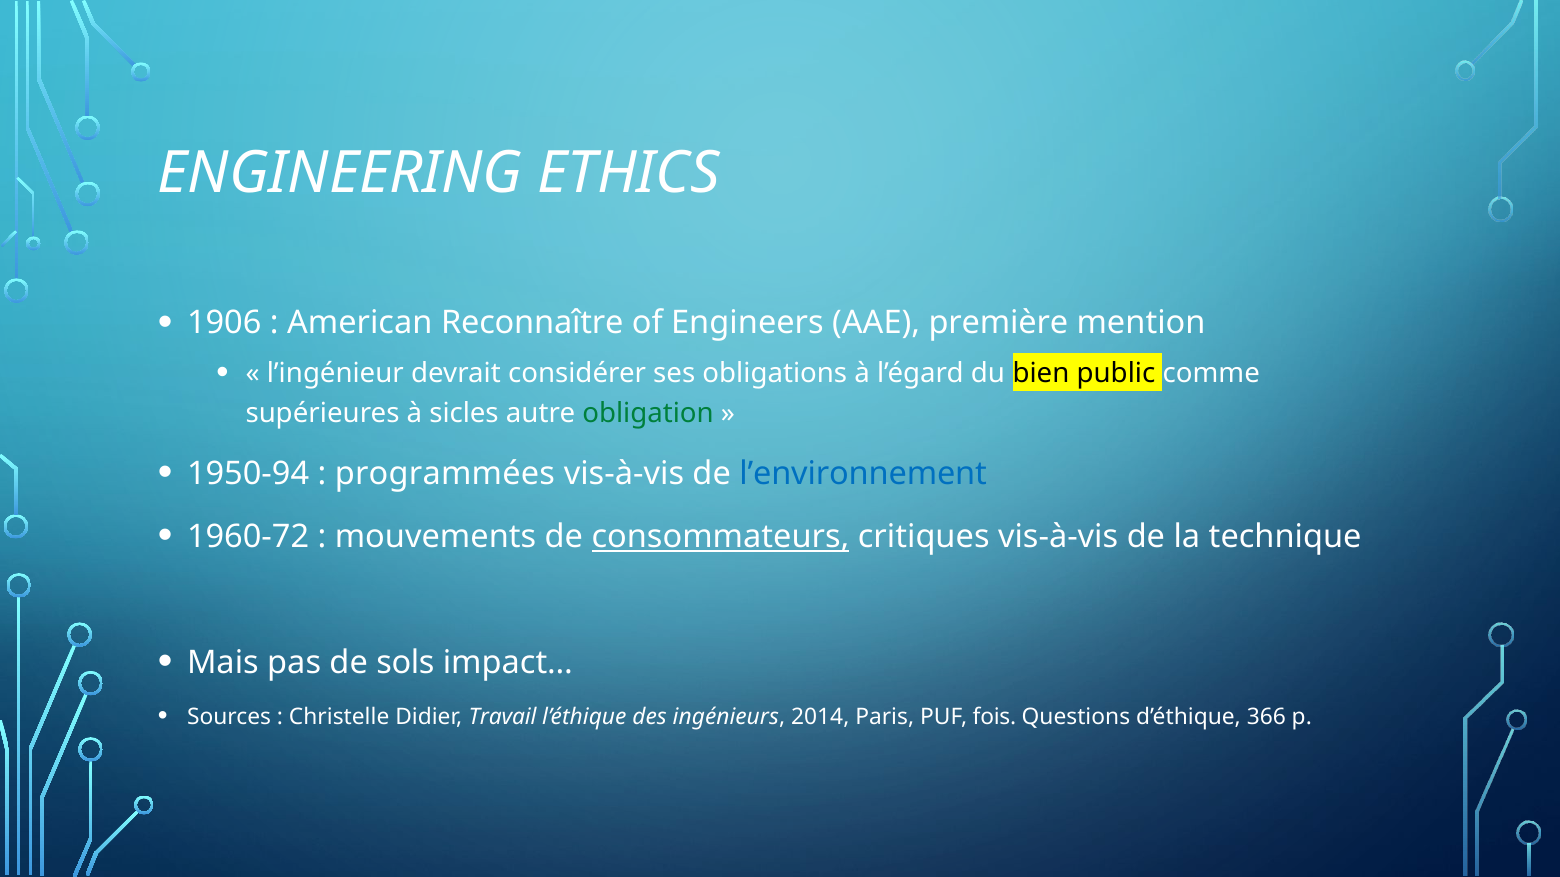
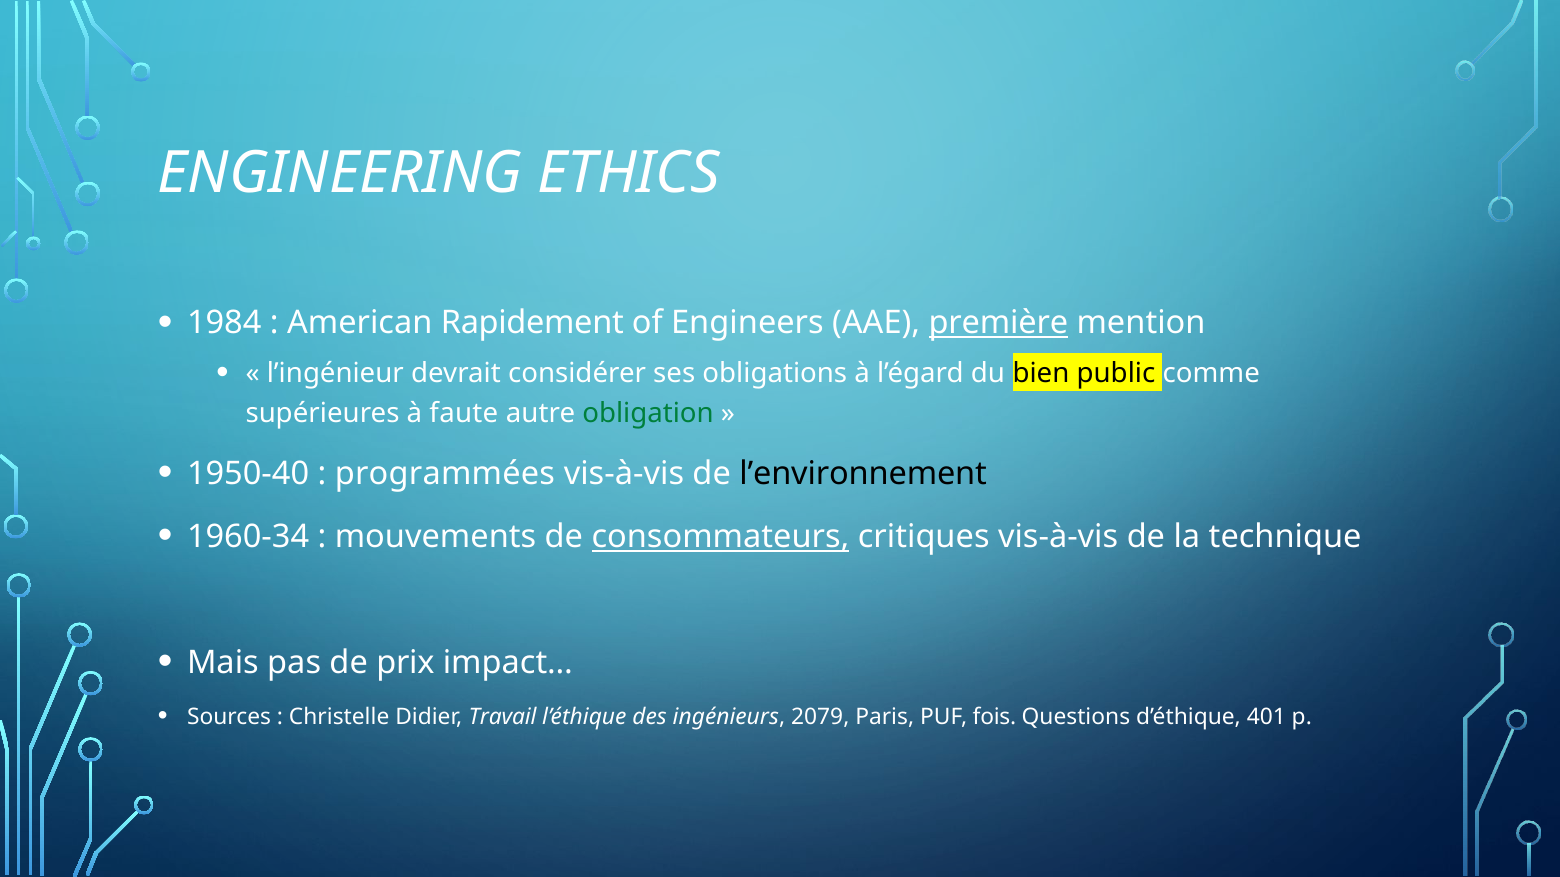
1906: 1906 -> 1984 (224, 323)
Reconnaître: Reconnaître -> Rapidement (532, 323)
première underline: none -> present (998, 323)
sicles: sicles -> faute (464, 414)
1950-94: 1950-94 -> 1950-40 (248, 474)
l’environnement colour: blue -> black (863, 474)
1960-72: 1960-72 -> 1960-34 (248, 537)
sols: sols -> prix (405, 663)
2014: 2014 -> 2079 (820, 717)
366: 366 -> 401 (1266, 717)
